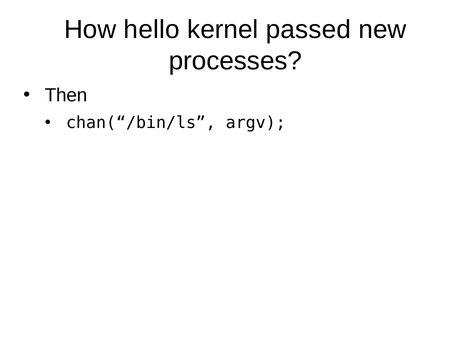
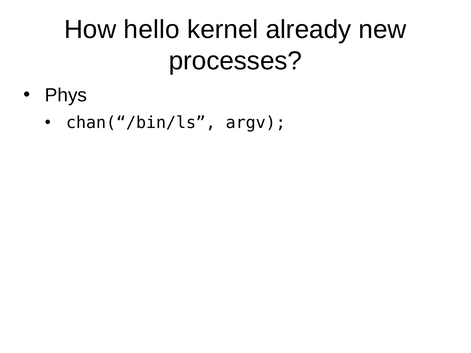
passed: passed -> already (308, 30)
Then: Then -> Phys (66, 95)
